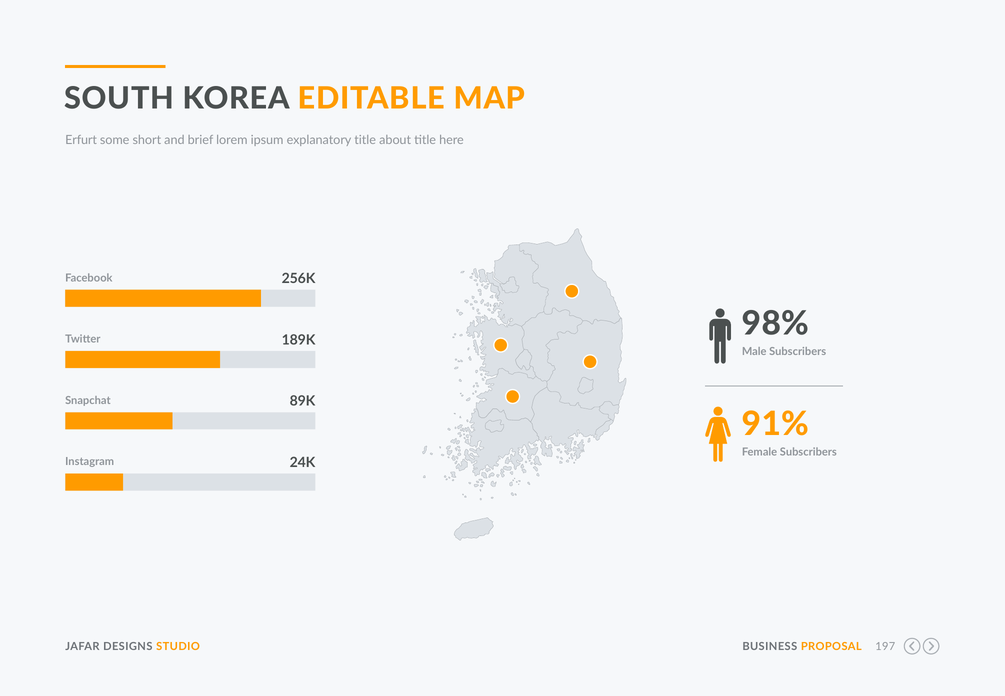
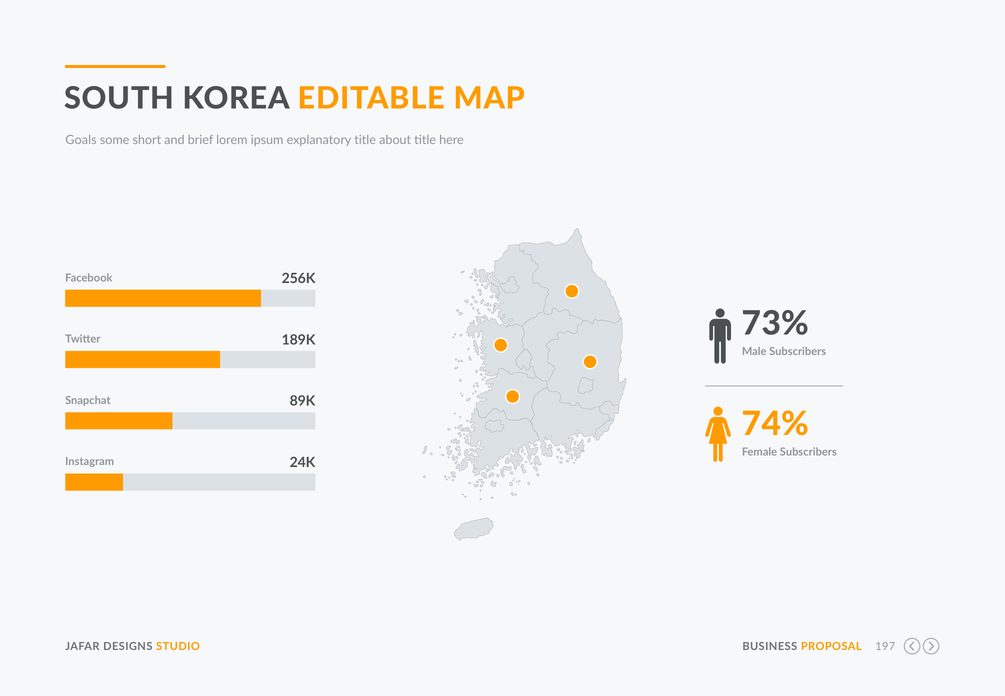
Erfurt: Erfurt -> Goals (81, 140)
98%: 98% -> 73% (775, 324)
91%: 91% -> 74% (775, 424)
